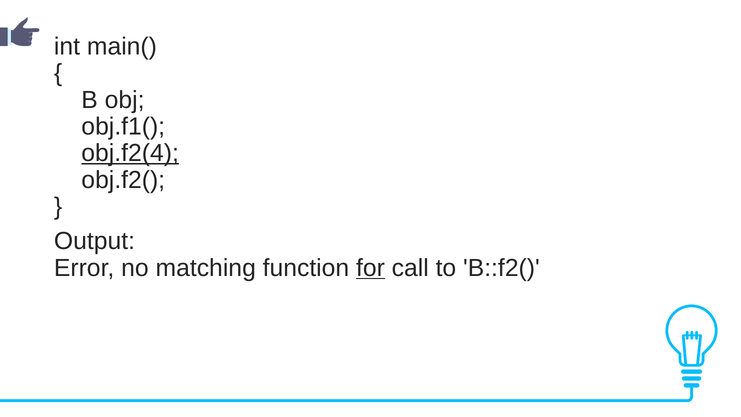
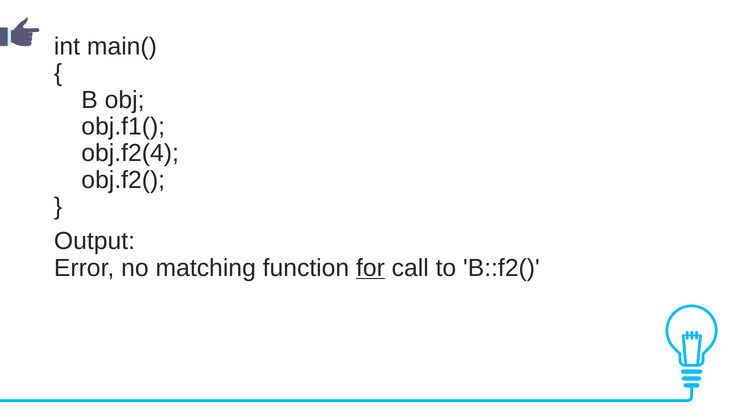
obj.f2(4 underline: present -> none (130, 153)
